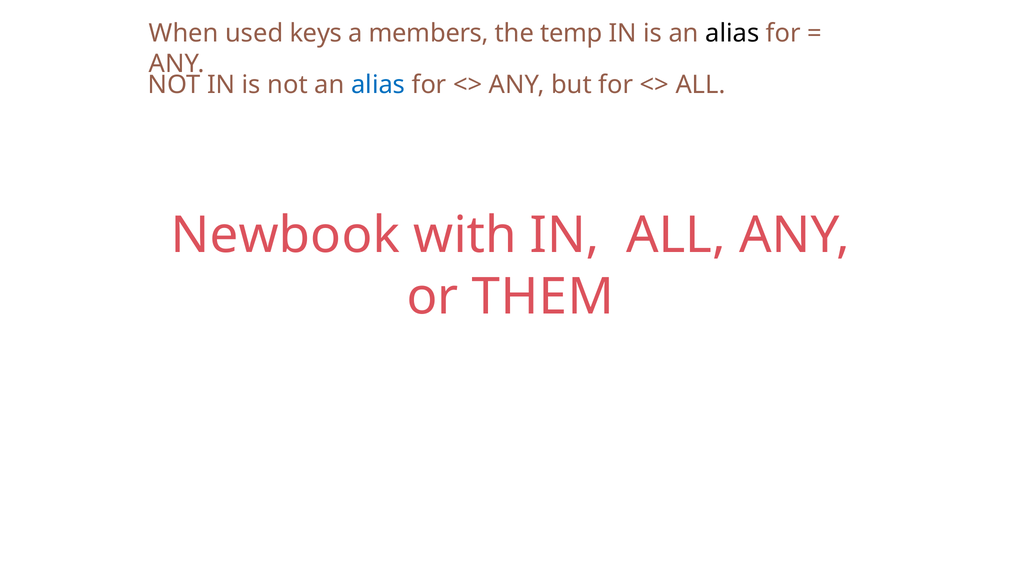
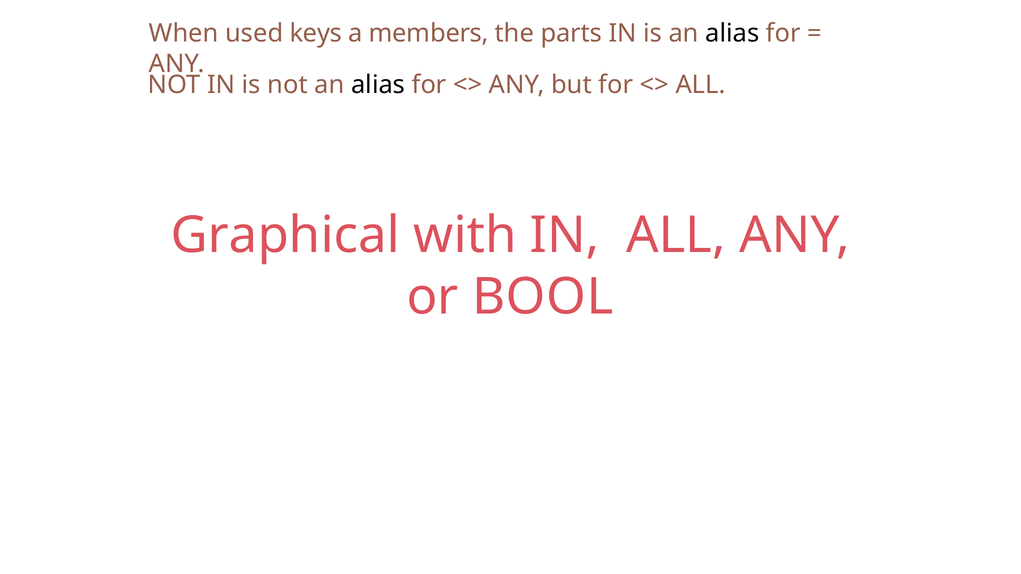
temp: temp -> parts (571, 33)
alias colour: blue -> black (378, 85)
Newbook: Newbook -> Graphical (285, 236)
THEM: THEM -> BOOL (543, 297)
